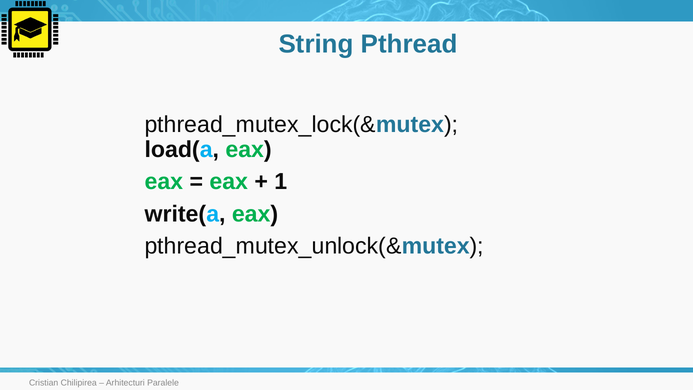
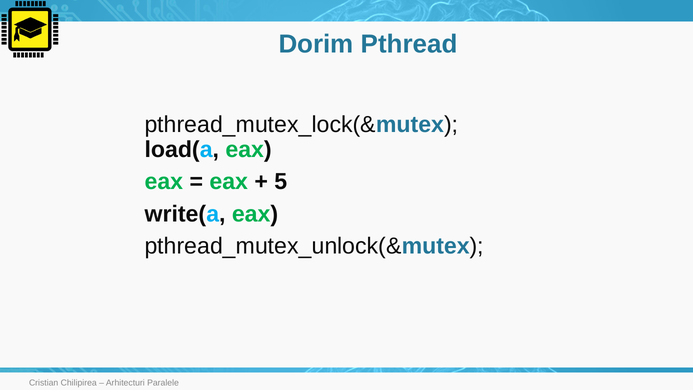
String: String -> Dorim (316, 44)
1: 1 -> 5 (281, 182)
